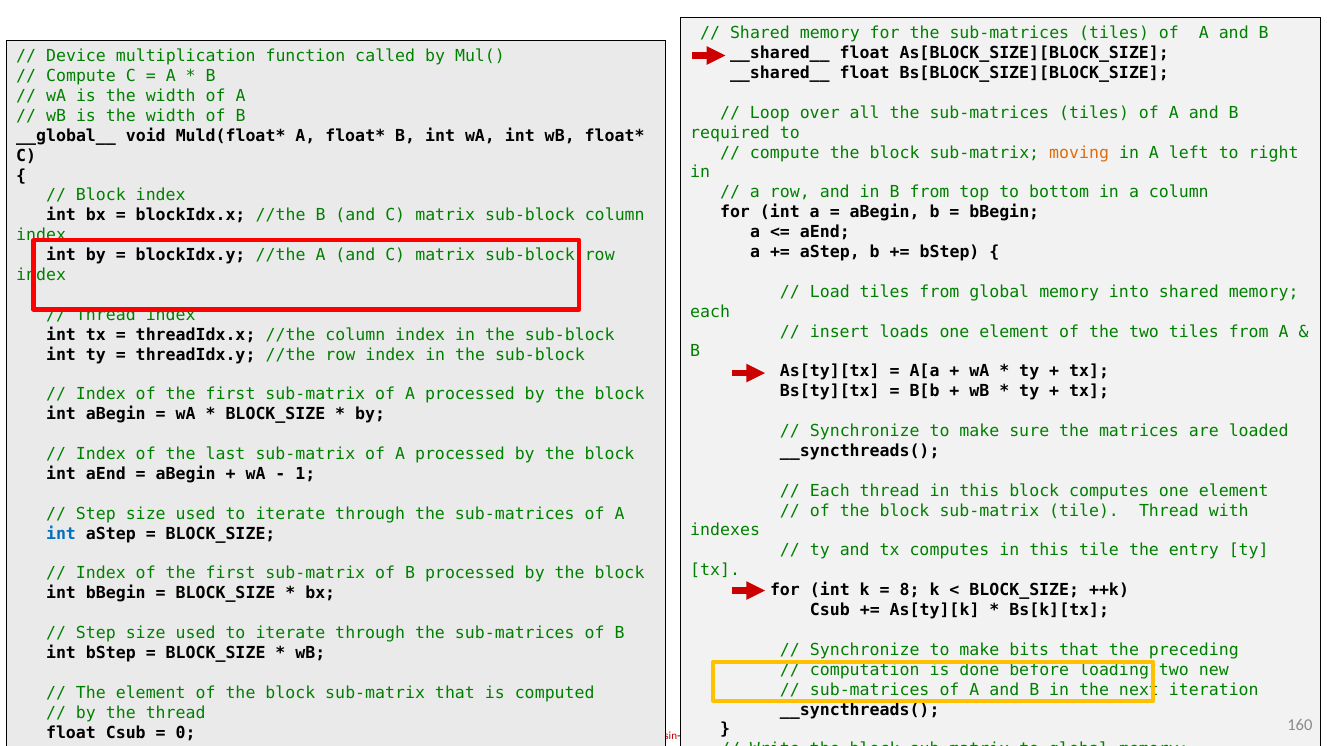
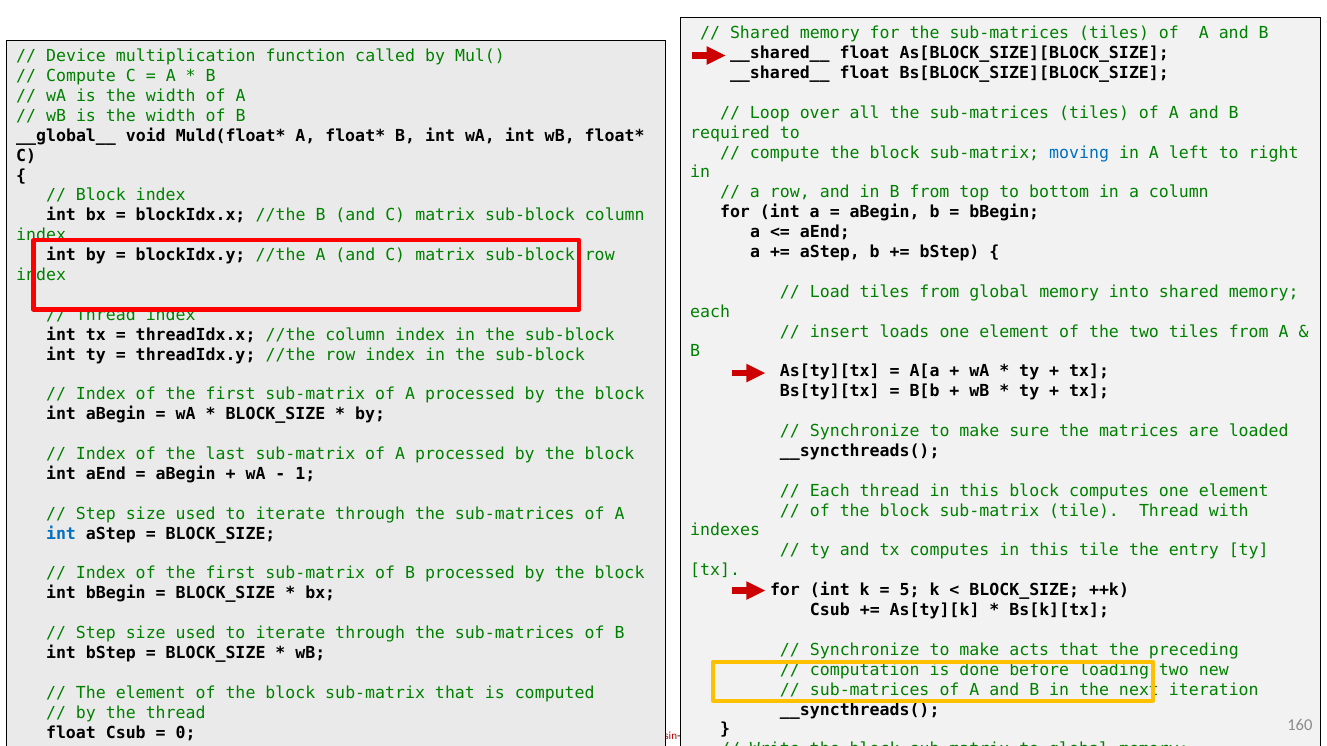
moving colour: orange -> blue (1079, 153)
8: 8 -> 5 (910, 591)
bits: bits -> acts (1029, 650)
